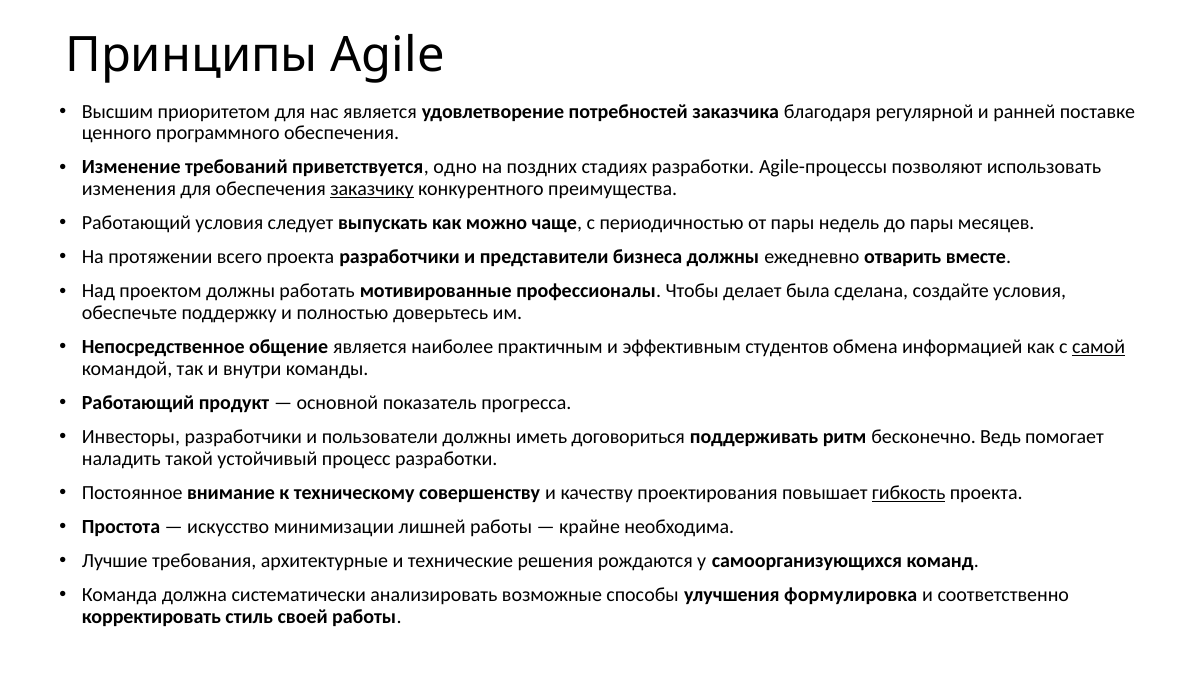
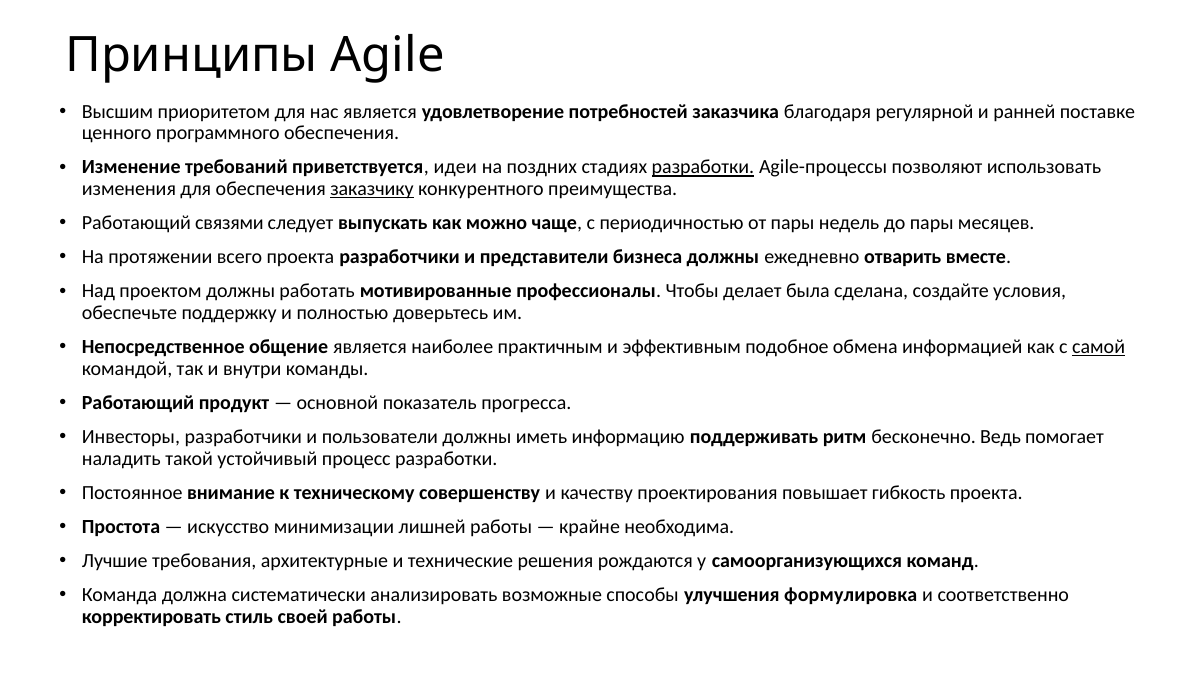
одно: одно -> идеи (455, 167)
разработки underline: none -> present (703, 167)
Работающий условия: условия -> связями (229, 223)
студентов: студентов -> подобное (787, 347)
договориться: договориться -> информацию (628, 437)
гибкость underline: present -> none (909, 493)
